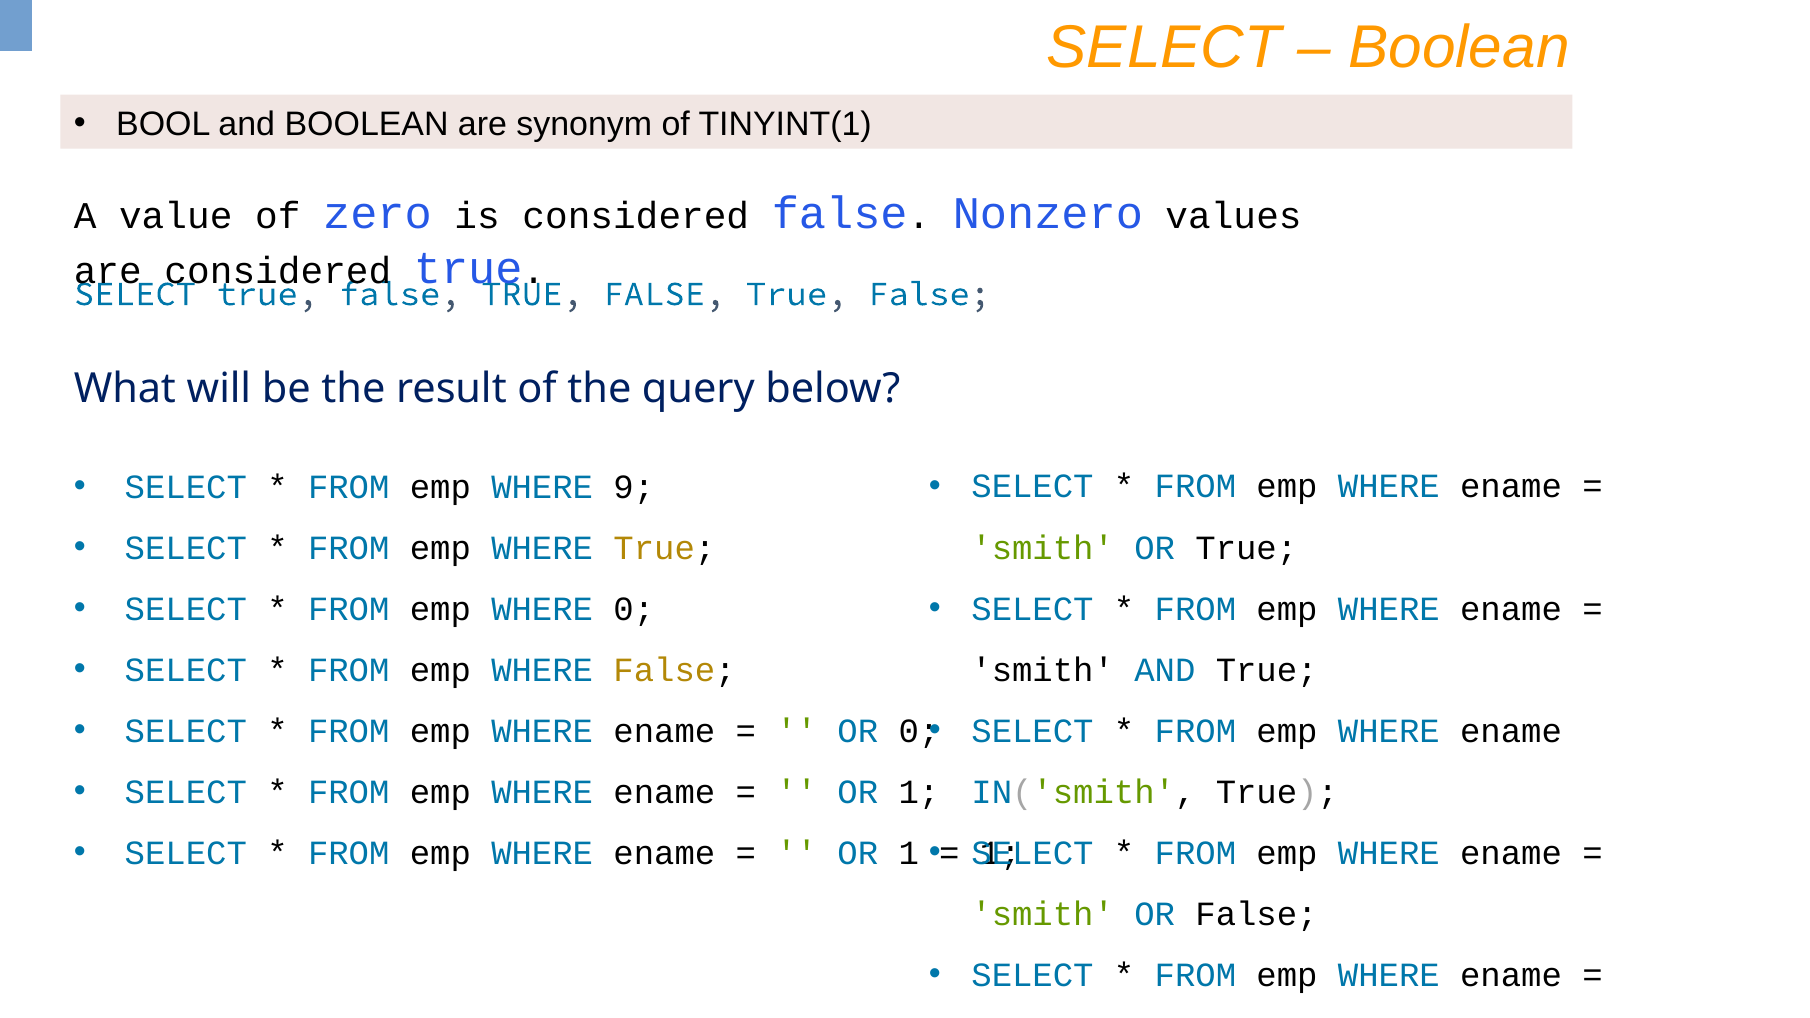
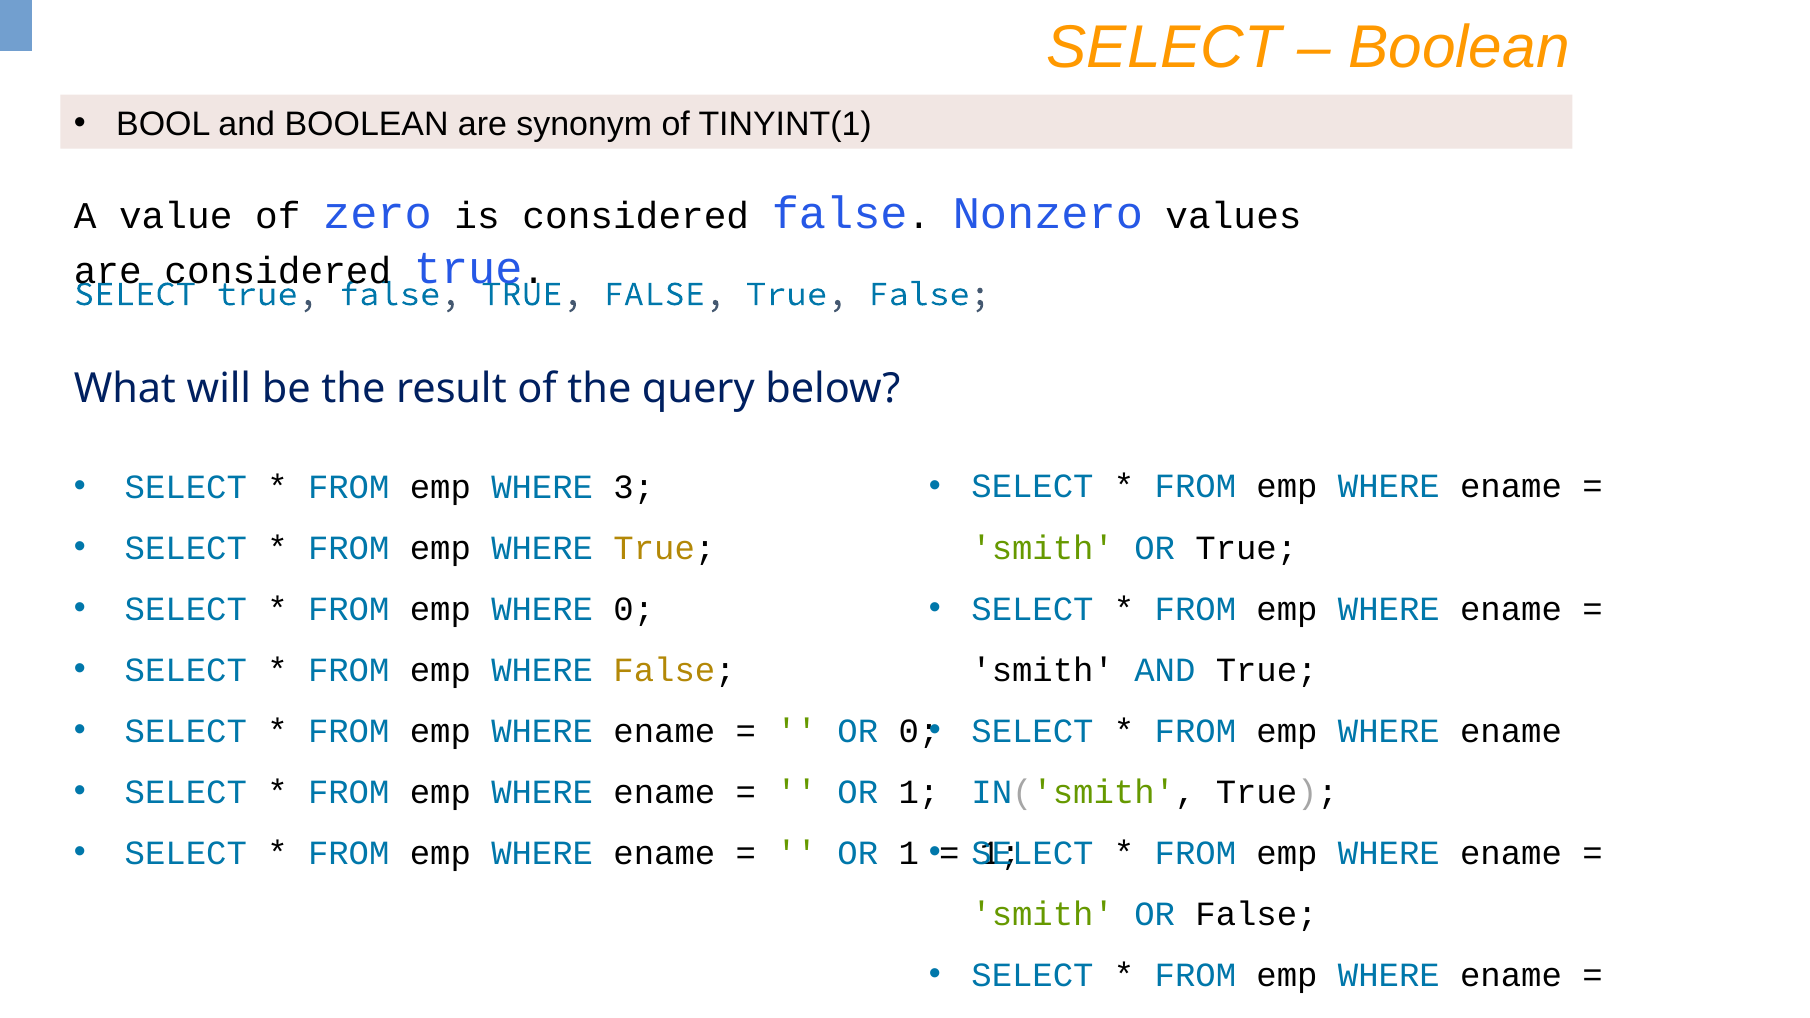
9: 9 -> 3 (634, 487)
